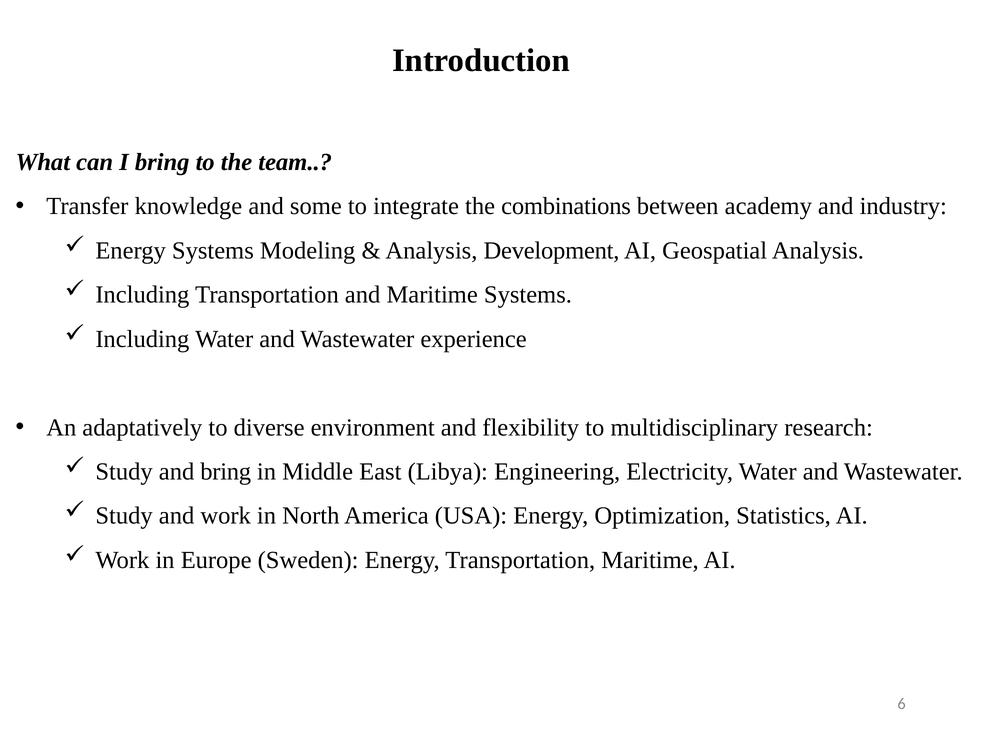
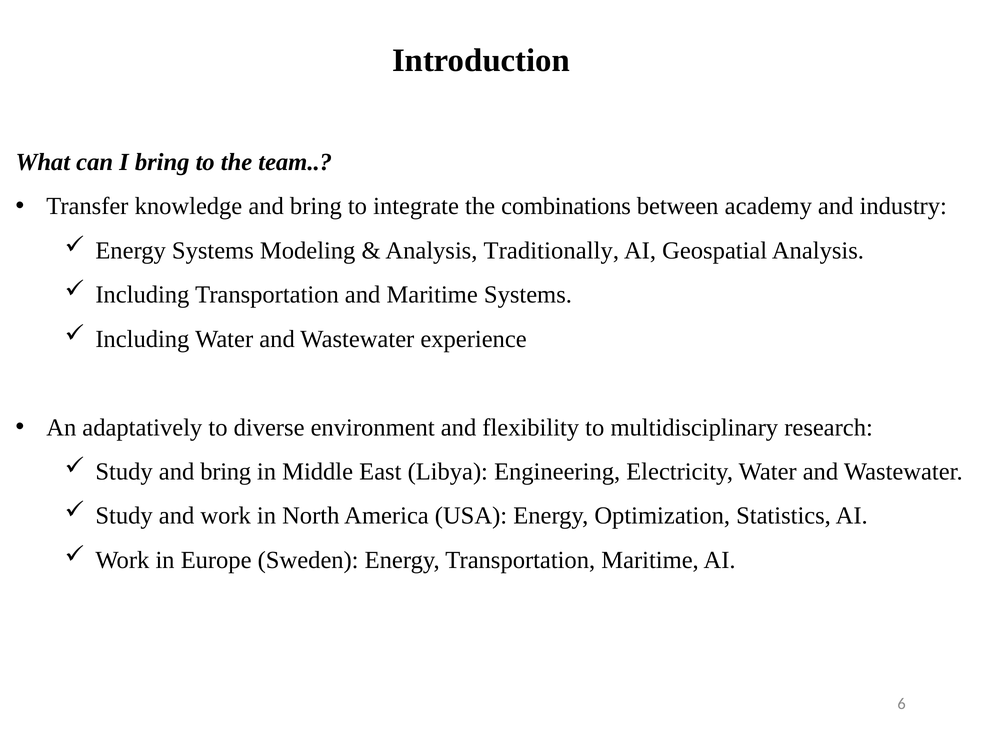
knowledge and some: some -> bring (316, 206)
Development: Development -> Traditionally (551, 251)
